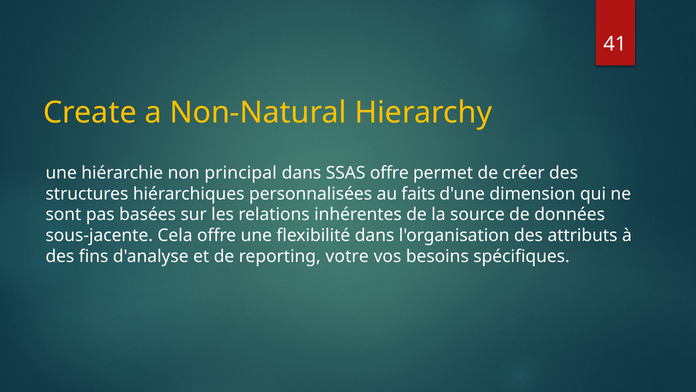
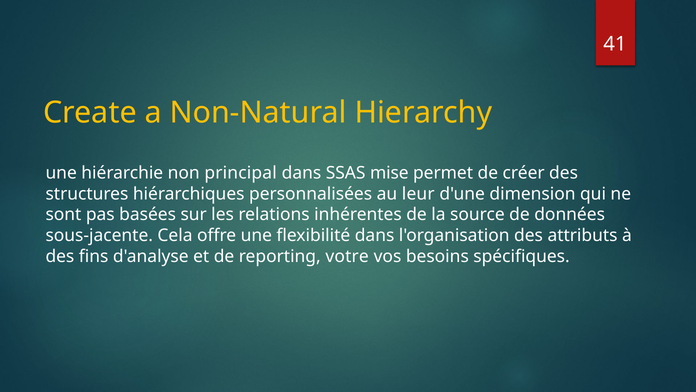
SSAS offre: offre -> mise (389, 173)
faits: faits -> leur (418, 194)
